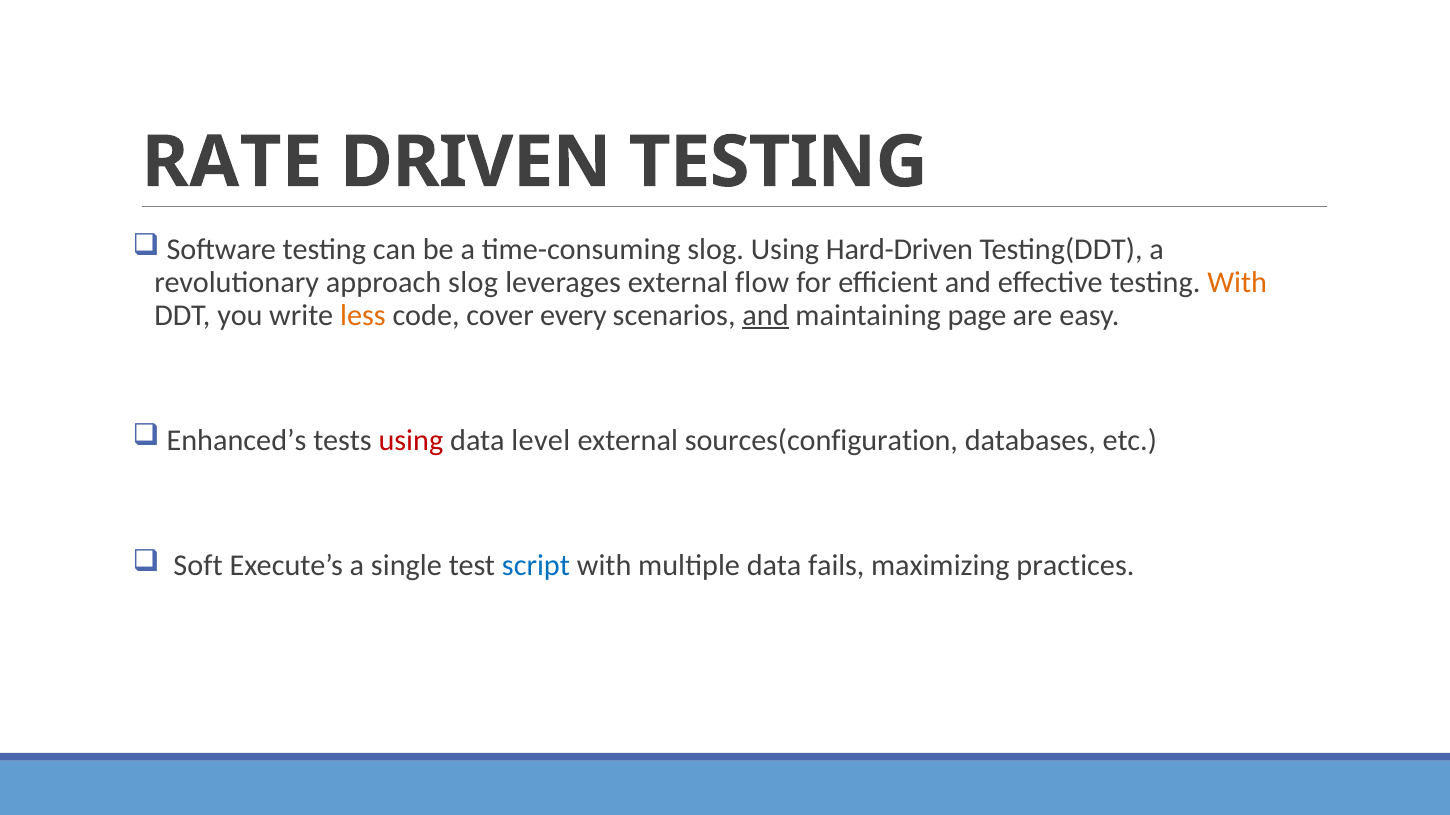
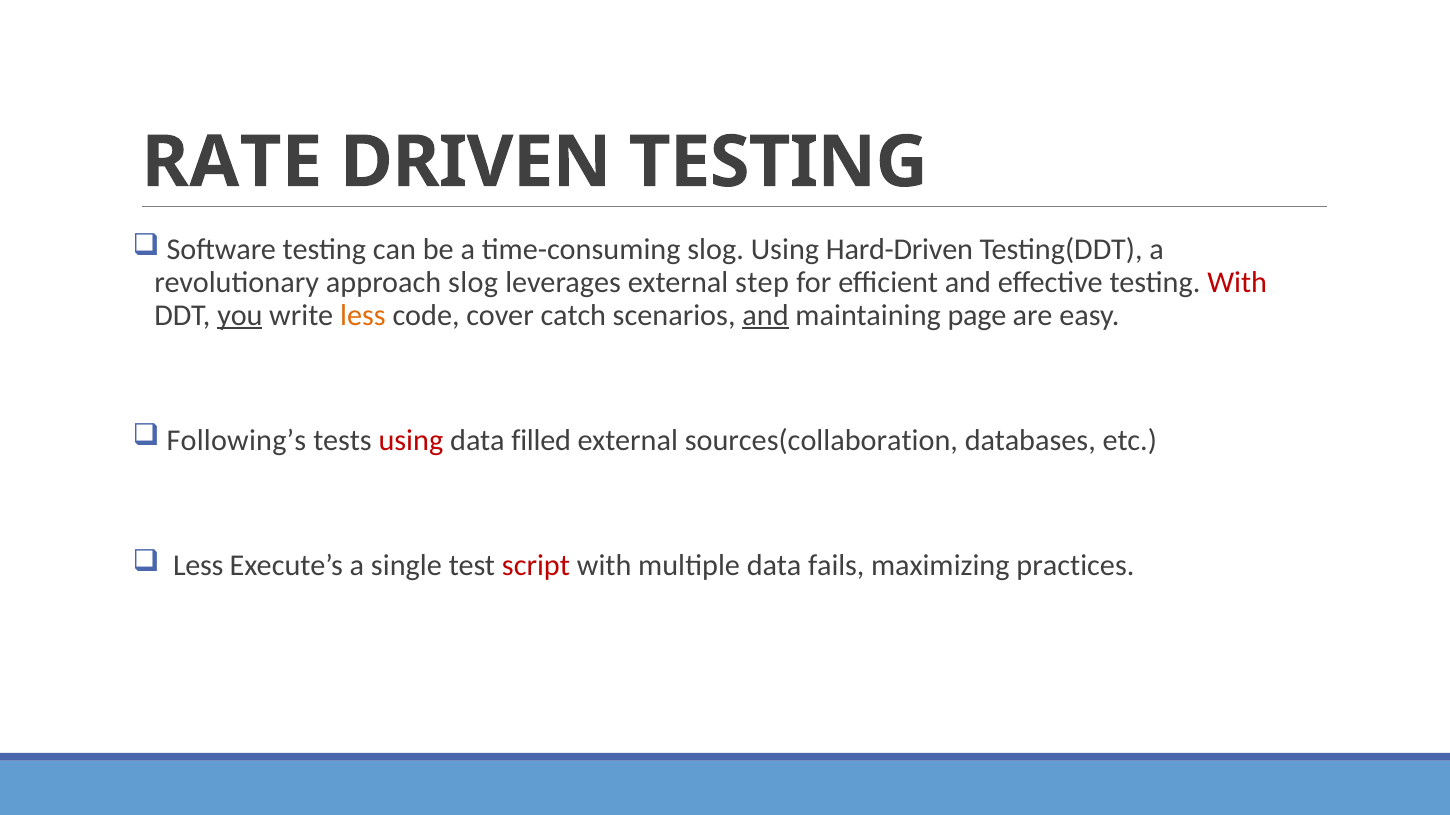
flow: flow -> step (762, 283)
With colour: orange -> red (1237, 283)
you underline: none -> present (240, 315)
every: every -> catch (573, 315)
Enhanced’s: Enhanced’s -> Following’s (236, 441)
level: level -> filled (541, 441)
sources(configuration: sources(configuration -> sources(collaboration (821, 441)
Soft: Soft -> Less (198, 566)
script colour: blue -> red (536, 566)
